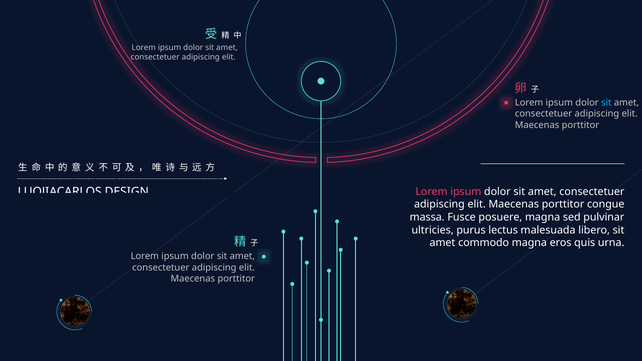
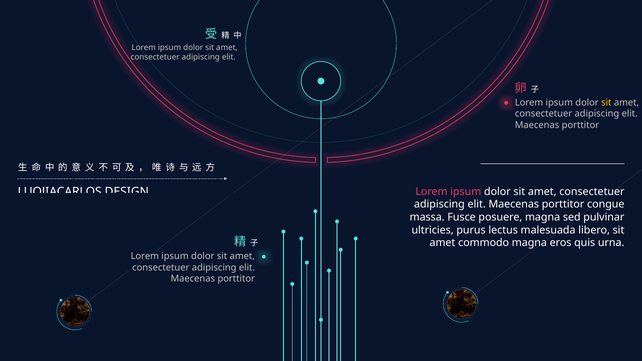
sit colour: light blue -> yellow (606, 103)
